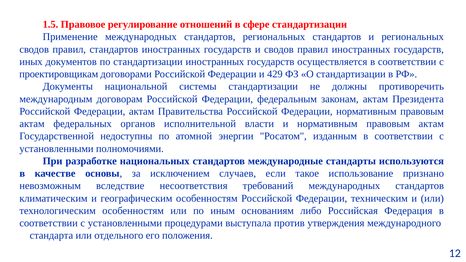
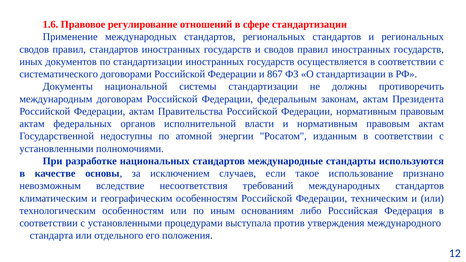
1.5: 1.5 -> 1.6 (50, 25)
проектировщикам: проектировщикам -> систематического (59, 74)
429: 429 -> 867 (275, 74)
